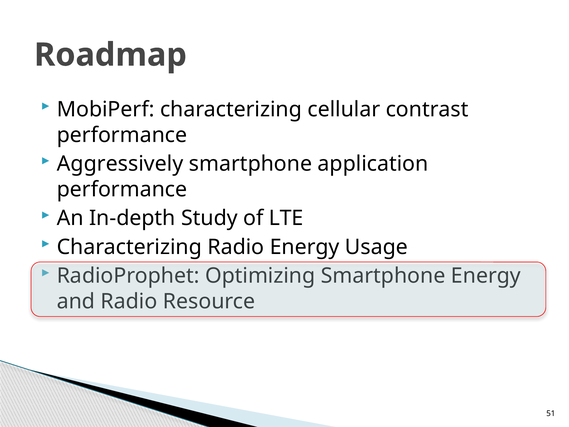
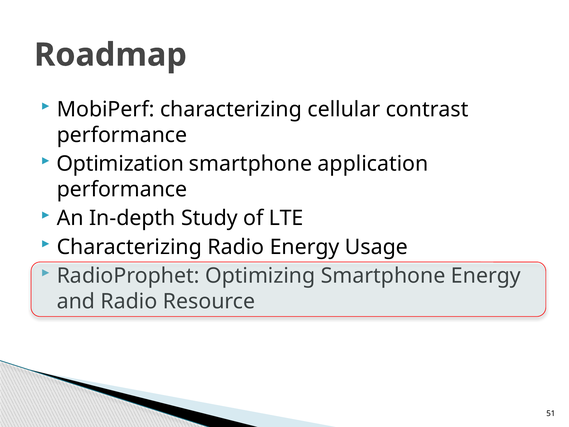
Aggressively: Aggressively -> Optimization (120, 164)
